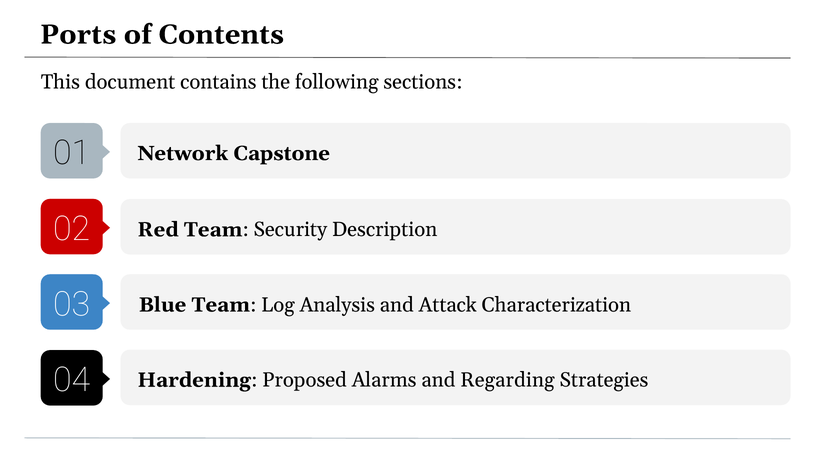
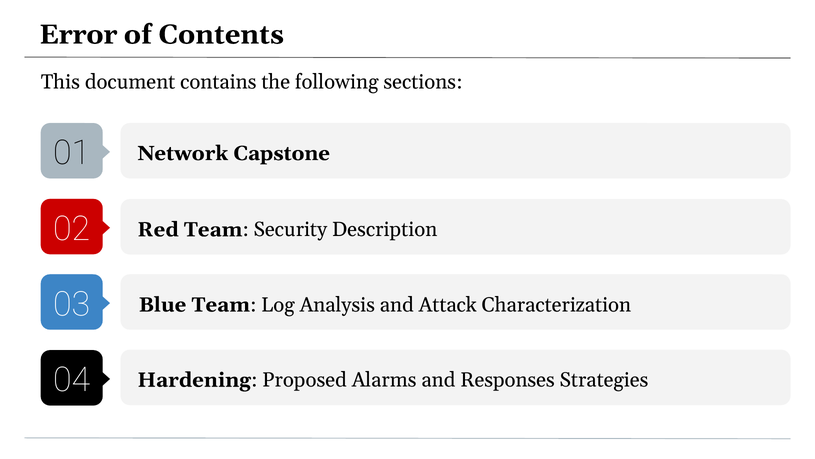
Ports: Ports -> Error (78, 35)
Regarding: Regarding -> Responses (508, 380)
